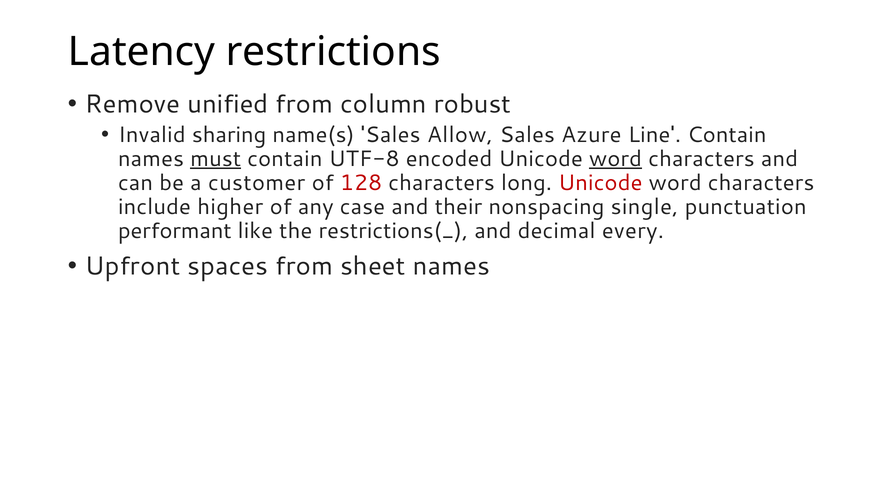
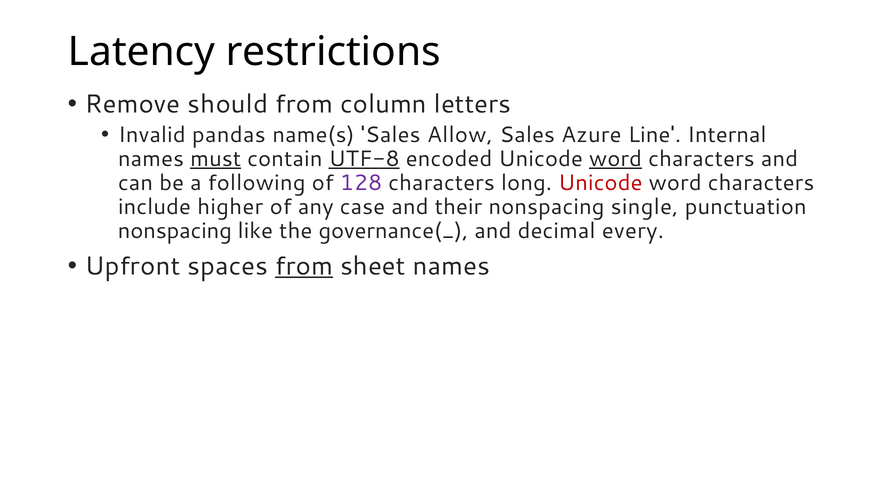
unified: unified -> should (228, 104)
robust: robust -> letters (473, 104)
sharing: sharing -> pandas (229, 135)
Line Contain: Contain -> Internal (727, 135)
UTF-8 underline: none -> present (364, 159)
customer: customer -> following (257, 183)
128 colour: red -> purple (361, 183)
performant: performant -> nonspacing (175, 231)
restrictions(_: restrictions(_ -> governance(_ (393, 231)
from underline: none -> present (304, 266)
